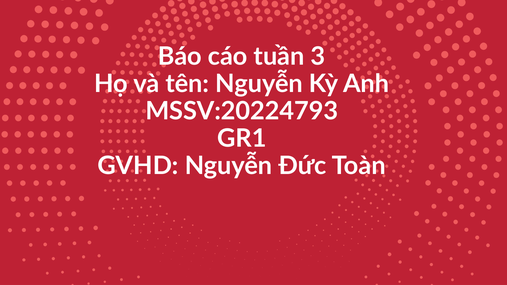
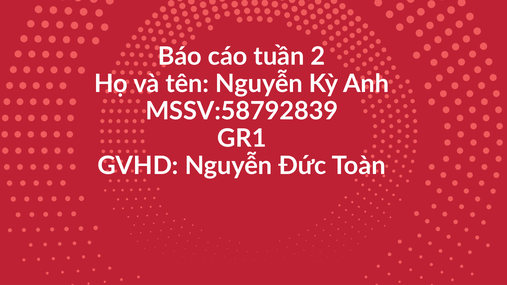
3: 3 -> 2 (318, 57)
MSSV:20224793: MSSV:20224793 -> MSSV:58792839 (242, 111)
